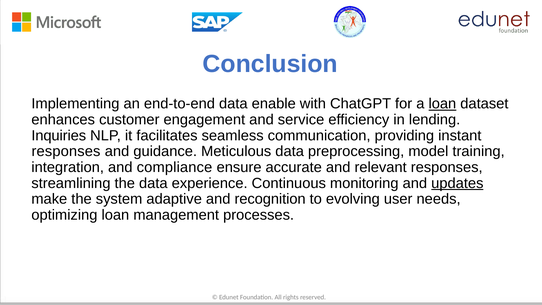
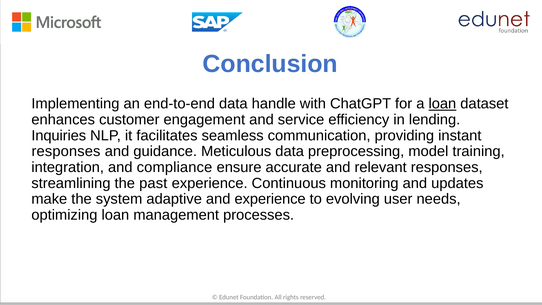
enable: enable -> handle (274, 104)
the data: data -> past (153, 183)
updates underline: present -> none (457, 183)
and recognition: recognition -> experience (270, 199)
